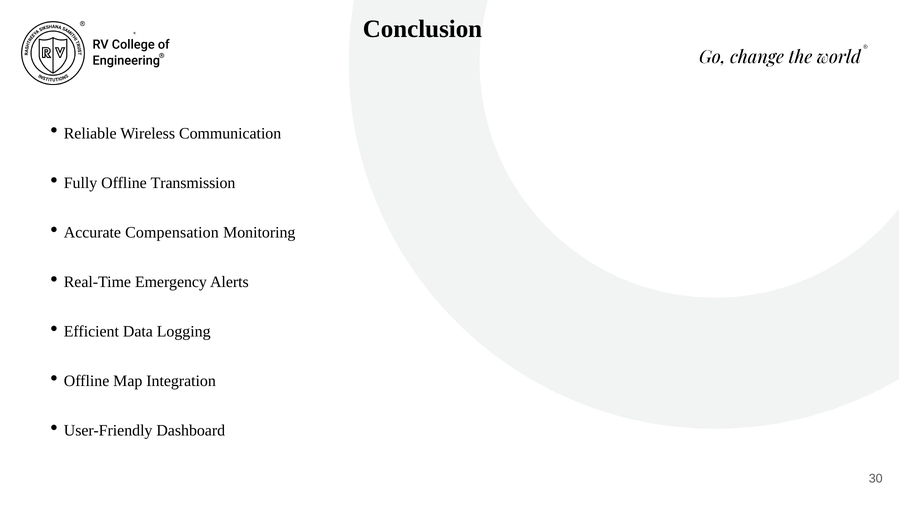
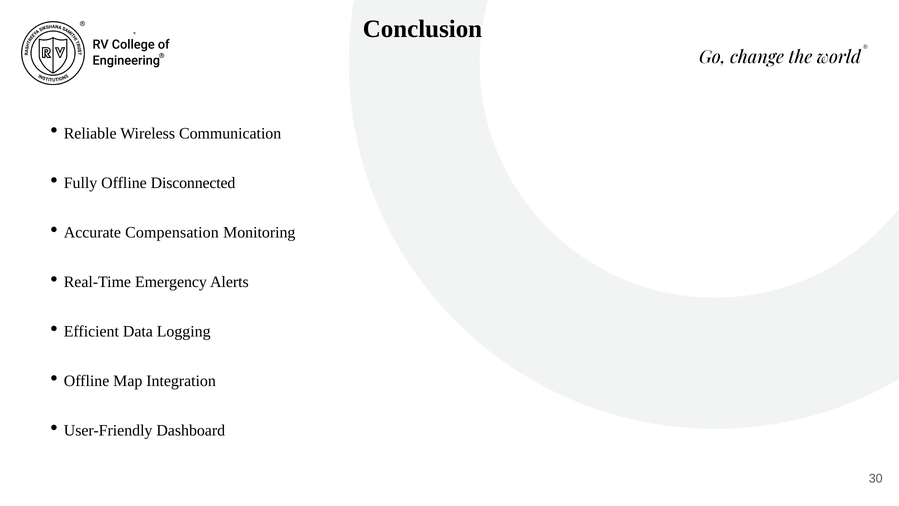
Transmission: Transmission -> Disconnected (193, 183)
